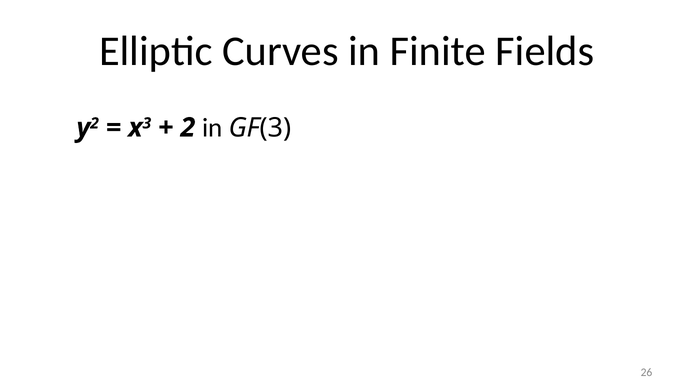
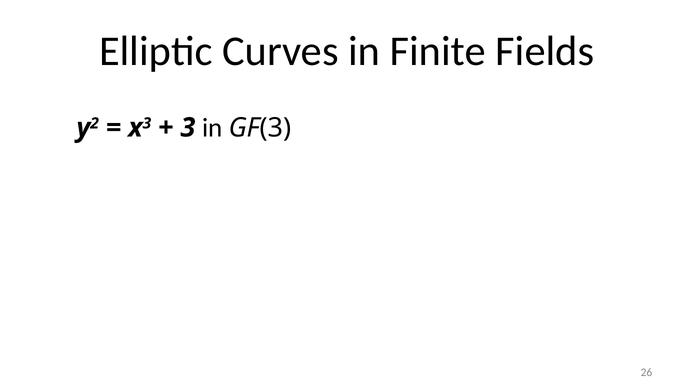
2: 2 -> 3 (188, 128)
